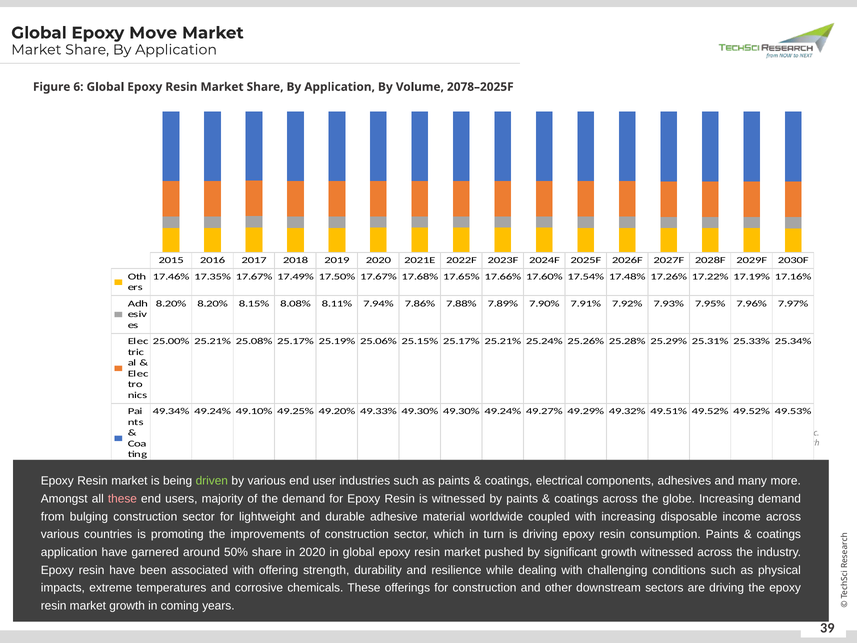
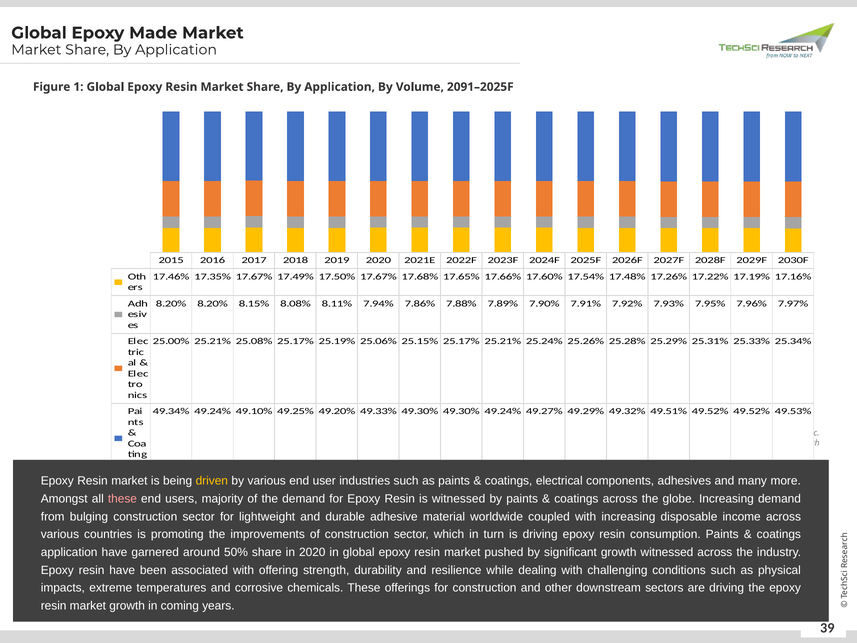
Move: Move -> Made (153, 33)
6: 6 -> 1 (78, 87)
2078–2025F: 2078–2025F -> 2091–2025F (480, 87)
driven colour: light green -> yellow (212, 481)
